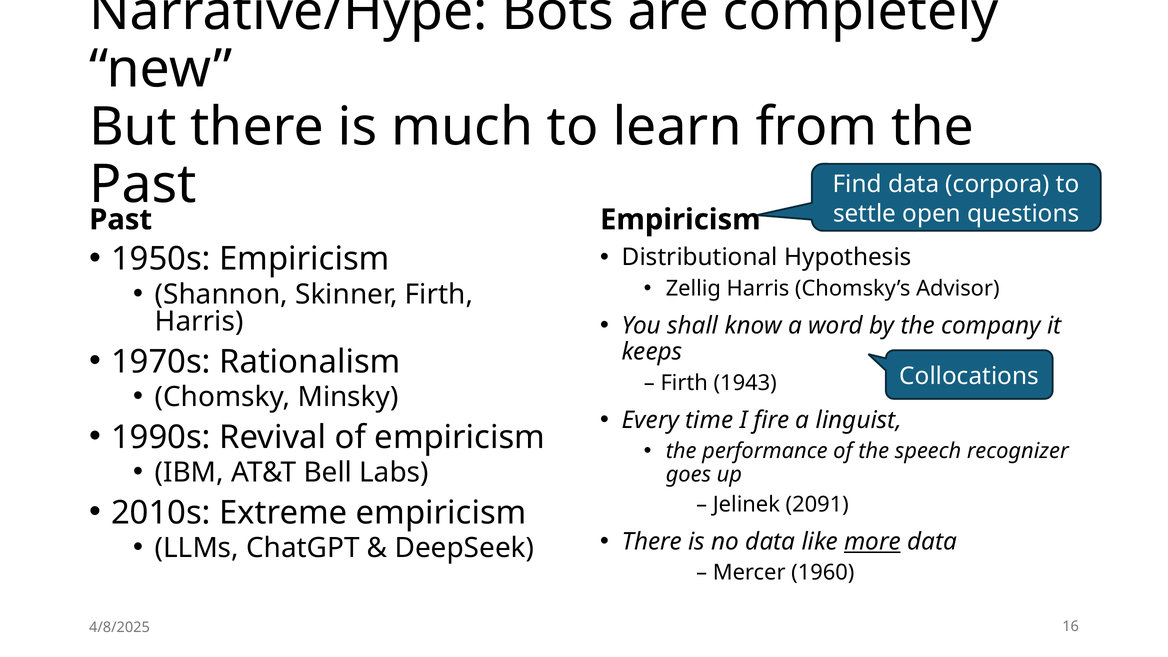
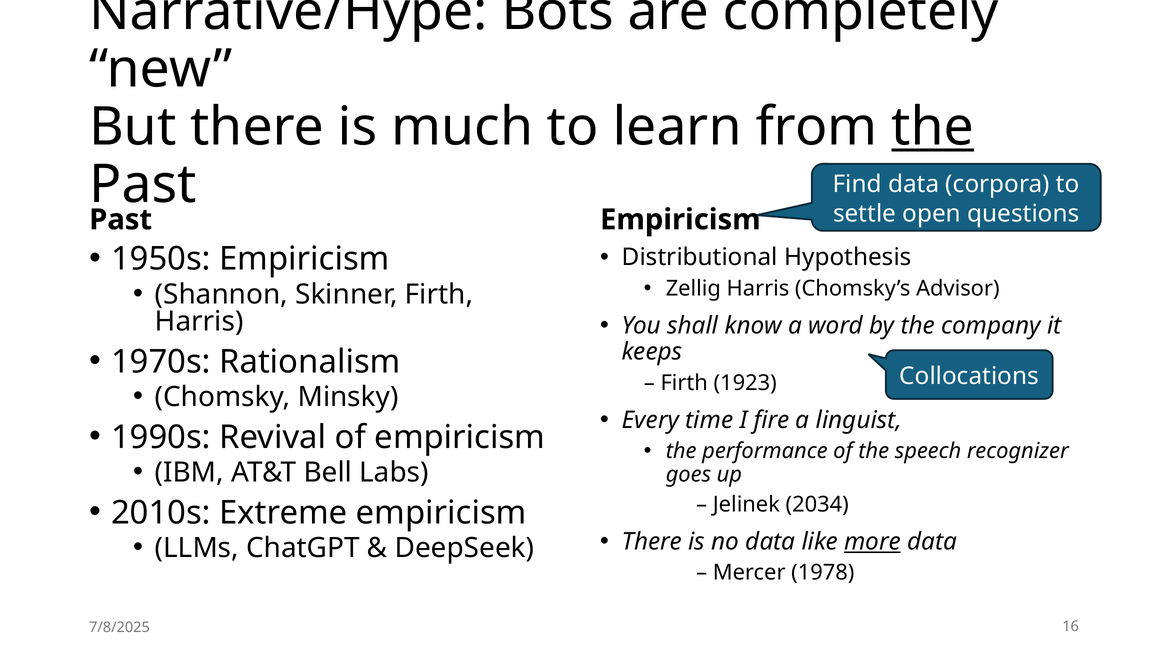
the underline: none -> present (933, 127)
1943: 1943 -> 1923 (745, 383)
2091: 2091 -> 2034 (817, 504)
1960: 1960 -> 1978 (823, 573)
4/8/2025: 4/8/2025 -> 7/8/2025 (119, 627)
